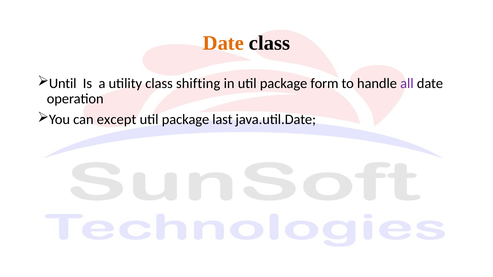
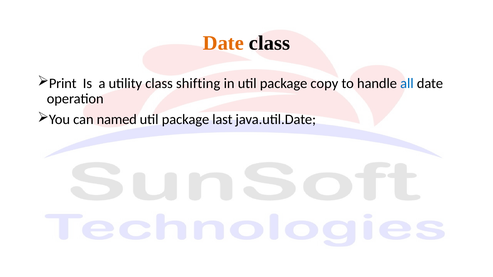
Until: Until -> Print (63, 83)
form: form -> copy (324, 83)
all colour: purple -> blue (407, 83)
except: except -> named (117, 120)
